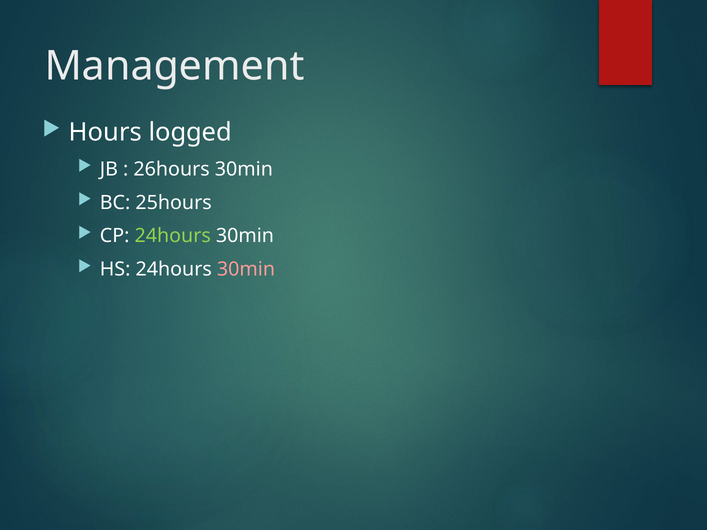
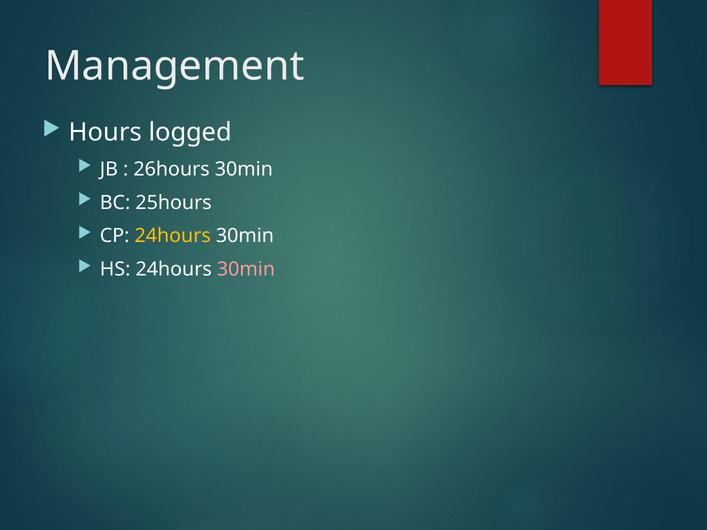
24hours colour: light green -> yellow (173, 236)
